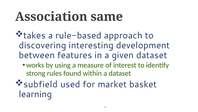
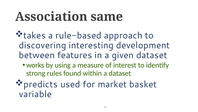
subfield: subfield -> predicts (41, 84)
learning: learning -> variable (35, 94)
